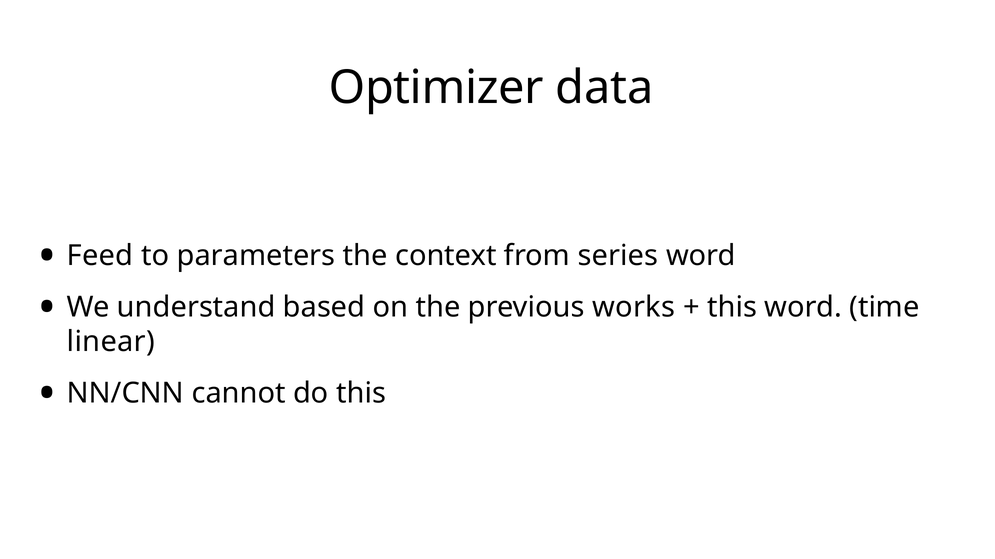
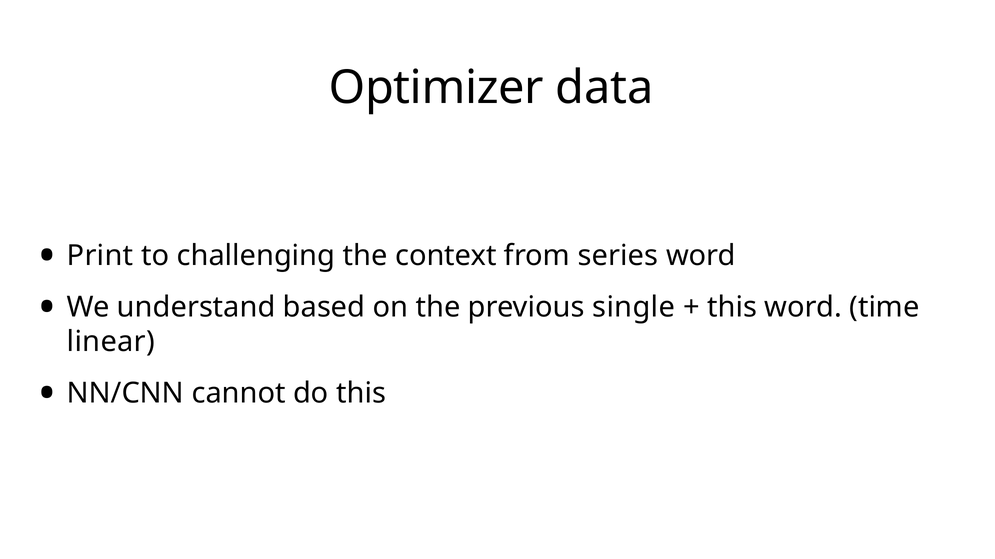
Feed: Feed -> Print (100, 256)
parameters: parameters -> challenging (256, 256)
works: works -> single (634, 307)
